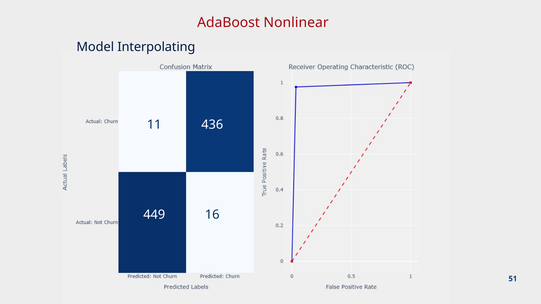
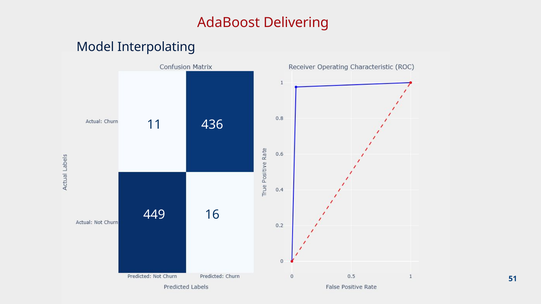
Nonlinear: Nonlinear -> Delivering (296, 23)
